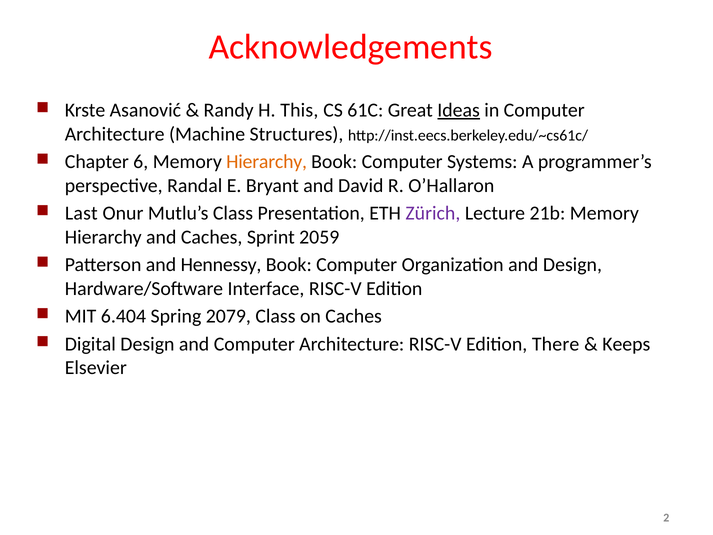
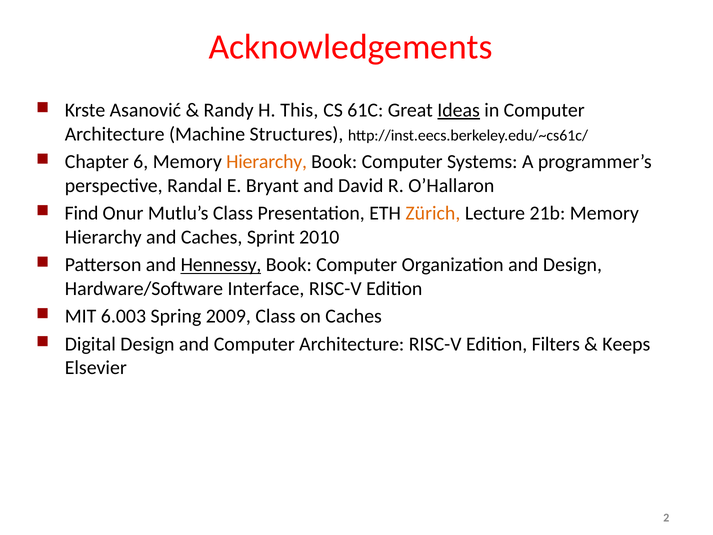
Last: Last -> Find (82, 213)
Zürich colour: purple -> orange (433, 213)
2059: 2059 -> 2010 (319, 237)
Hennessy underline: none -> present (221, 265)
6.404: 6.404 -> 6.003 (123, 316)
2079: 2079 -> 2009 (228, 316)
There: There -> Filters (556, 344)
